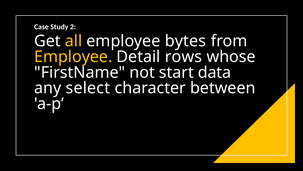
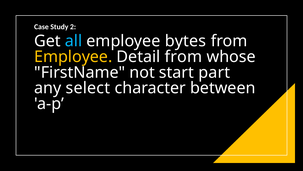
all colour: yellow -> light blue (74, 41)
Detail rows: rows -> from (183, 57)
data: data -> part (214, 72)
